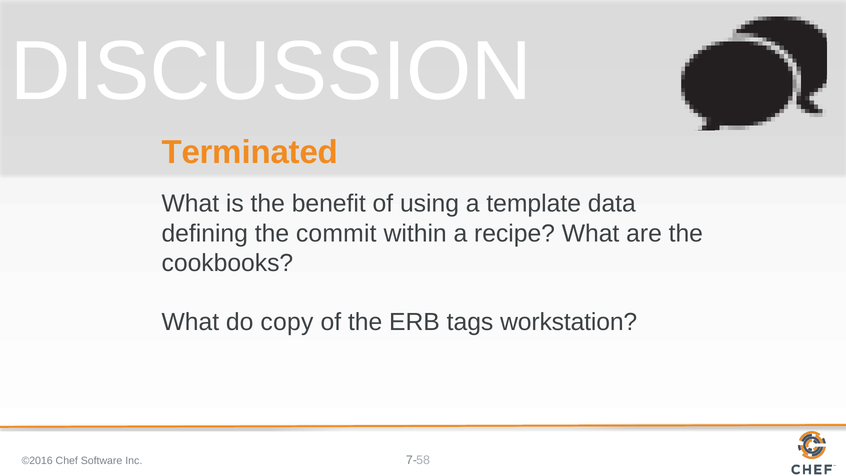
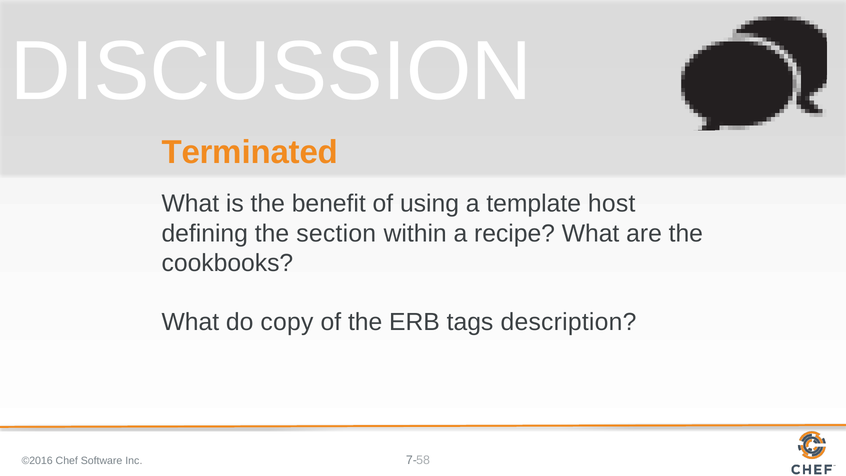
data: data -> host (612, 204)
commit: commit -> section (336, 233)
workstation: workstation -> description (568, 322)
